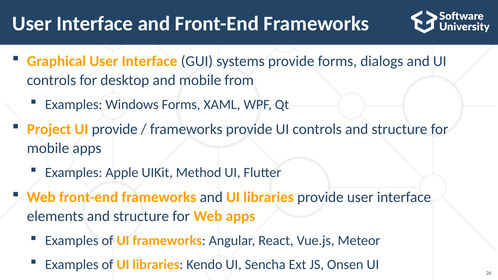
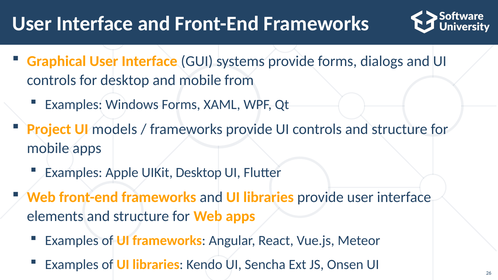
UI provide: provide -> models (115, 129)
UIKit Method: Method -> Desktop (199, 173)
